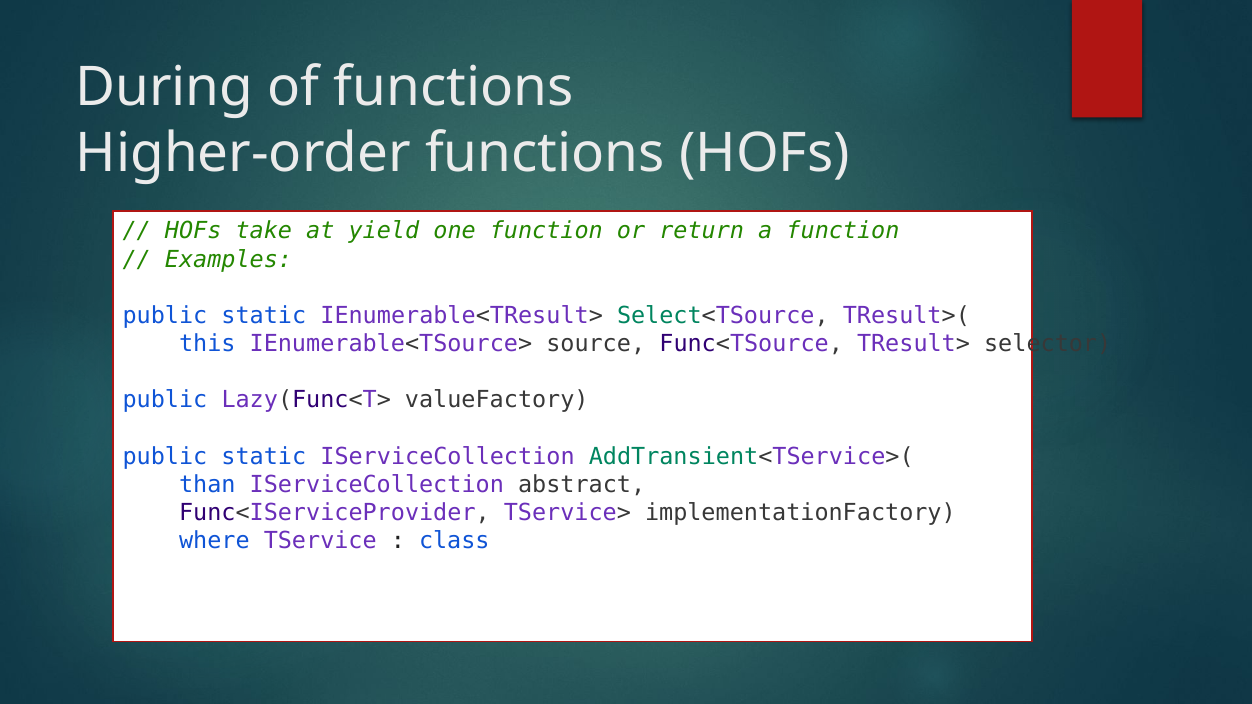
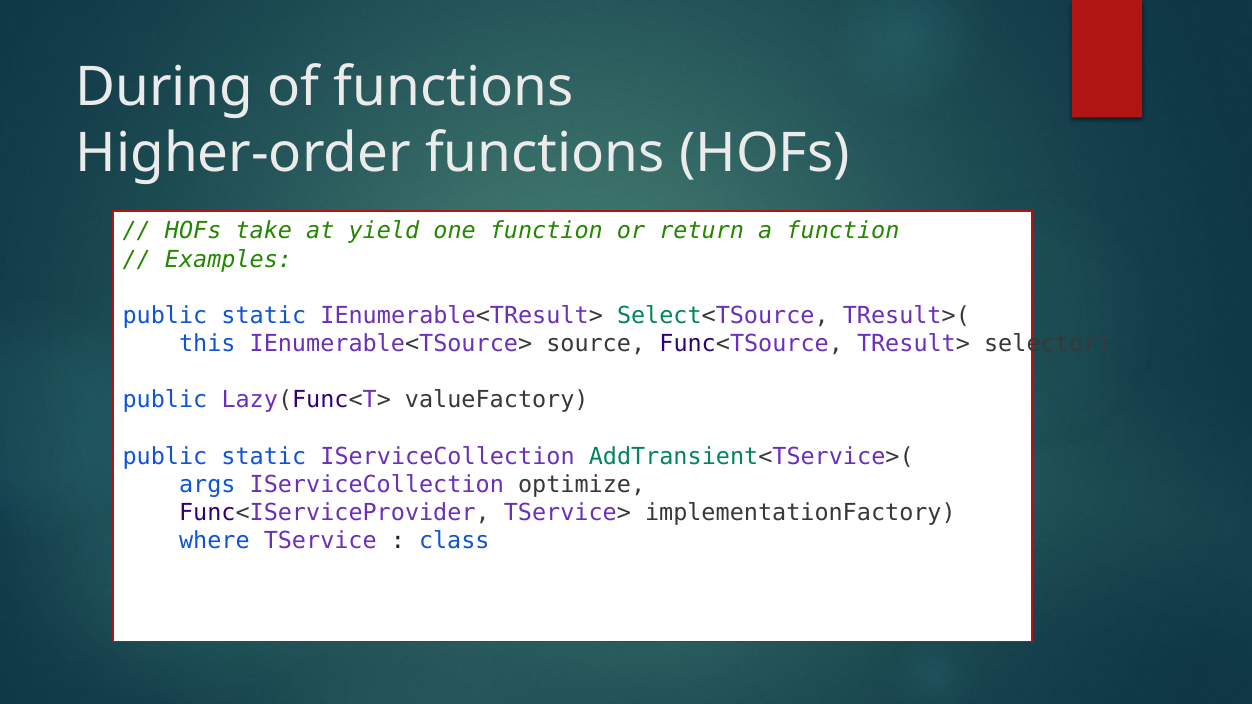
than: than -> args (207, 485)
abstract: abstract -> optimize (582, 485)
